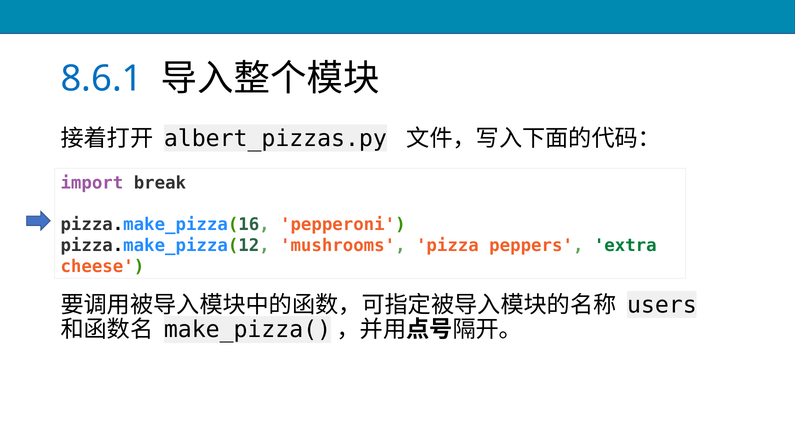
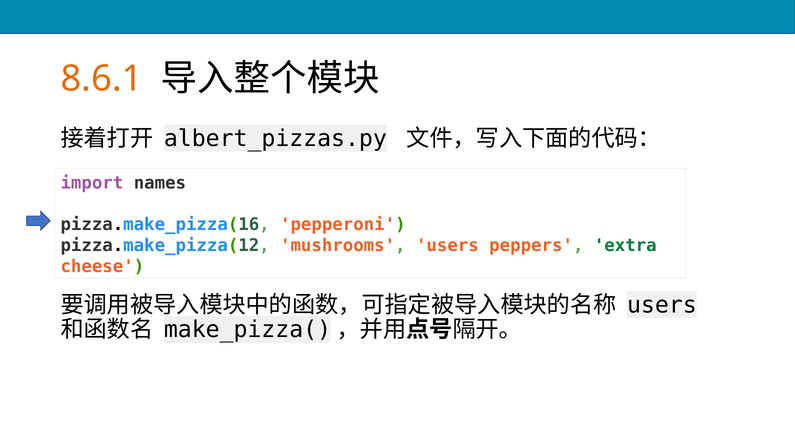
8.6.1 colour: blue -> orange (102, 79)
break: break -> names (160, 183)
mushrooms pizza: pizza -> users (447, 246)
